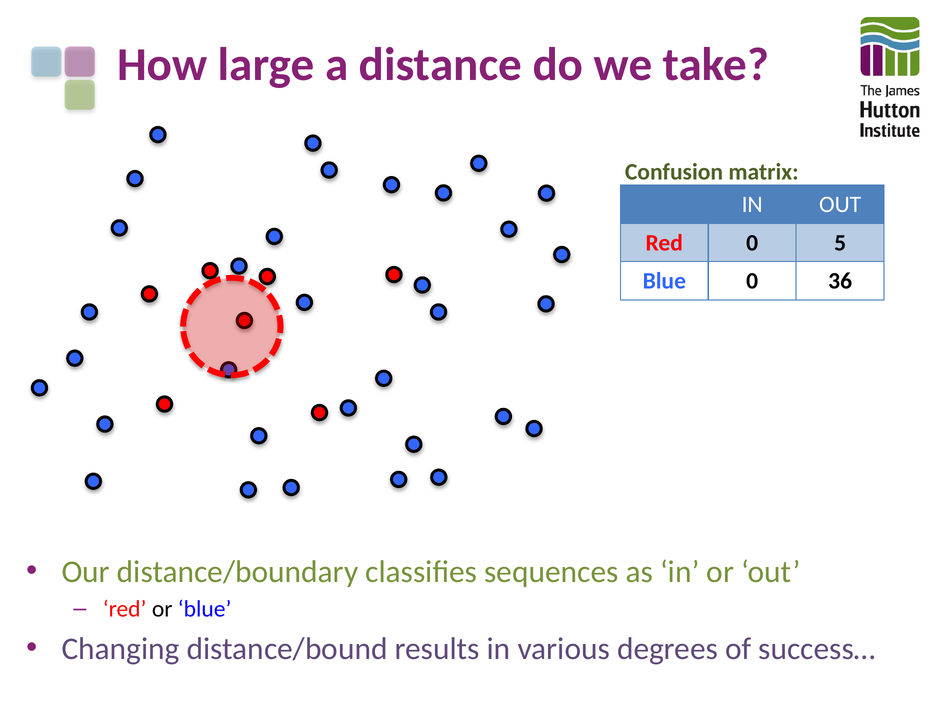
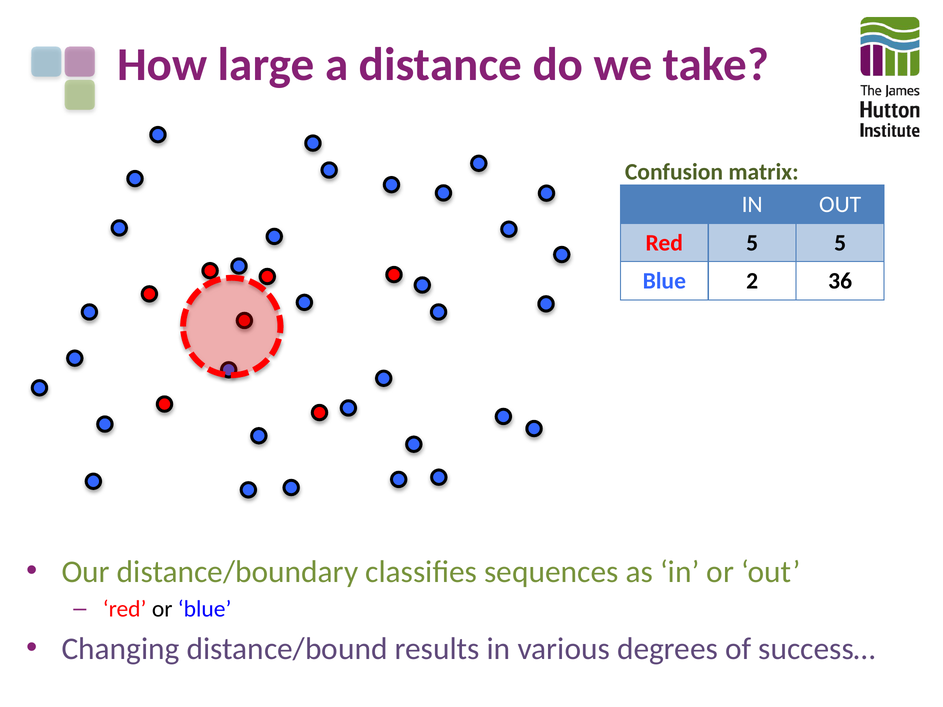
Red 0: 0 -> 5 (752, 243)
Blue 0: 0 -> 2 (752, 281)
